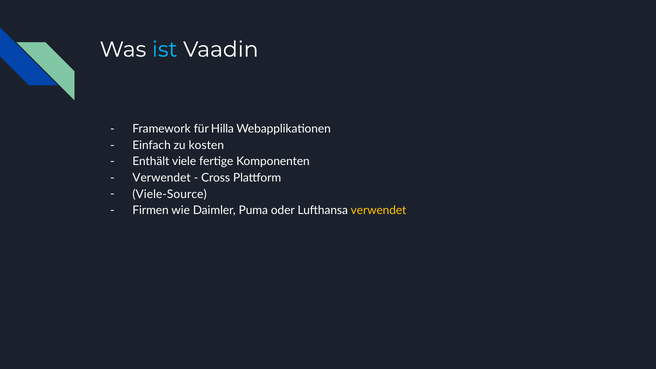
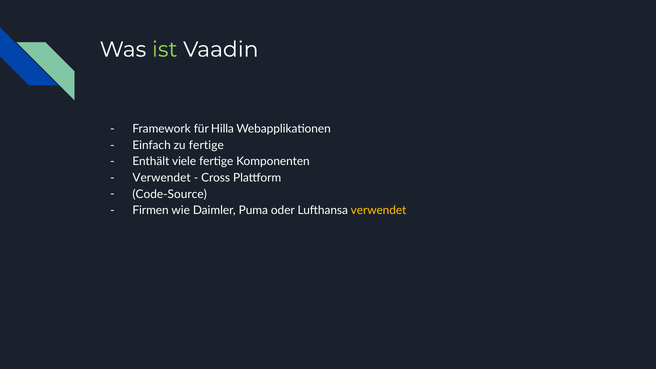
ist colour: light blue -> light green (165, 49)
zu kosten: kosten -> fertige (206, 145)
Viele-Source: Viele-Source -> Code-Source (170, 194)
